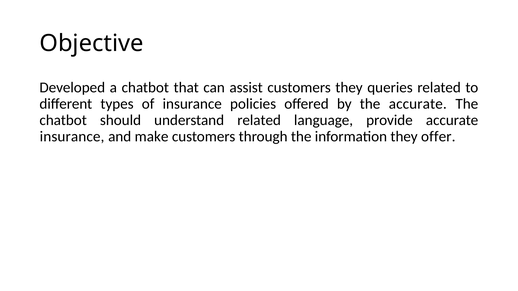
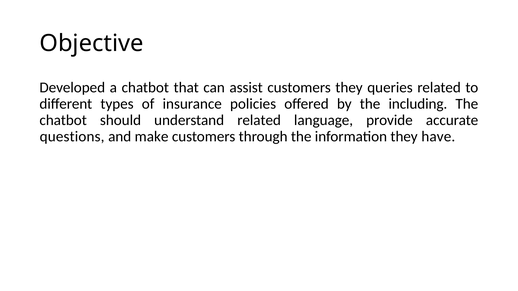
the accurate: accurate -> including (418, 104)
insurance: insurance -> questions (72, 137)
offer: offer -> have (438, 137)
